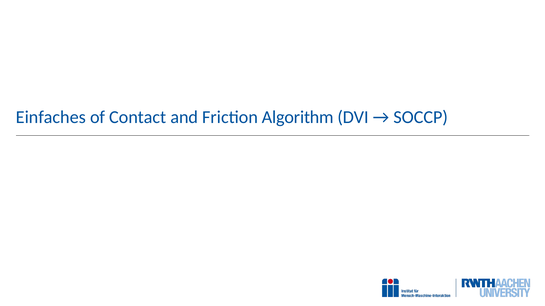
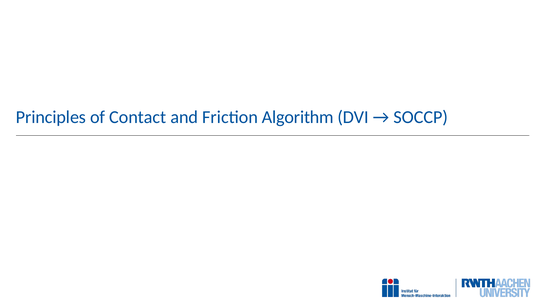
Einfaches: Einfaches -> Principles (51, 117)
